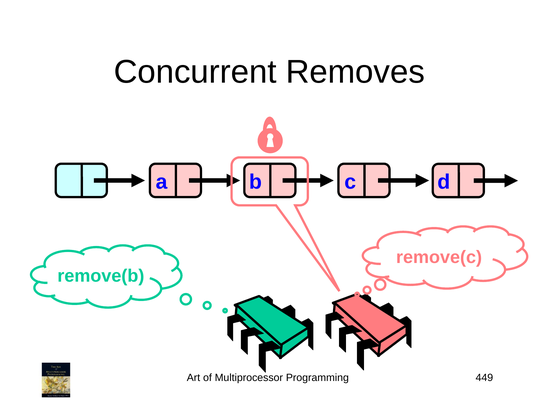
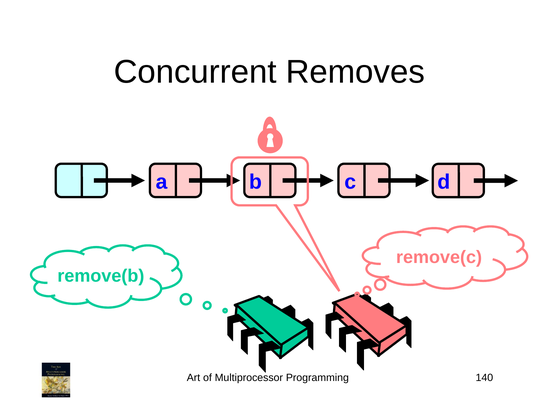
449: 449 -> 140 (484, 378)
